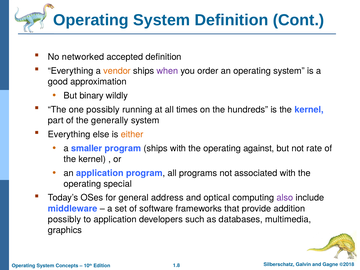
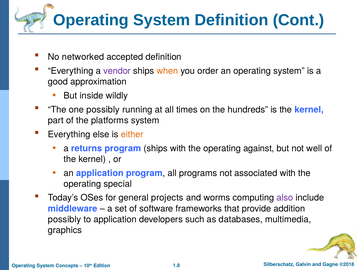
vendor colour: orange -> purple (117, 71)
when colour: purple -> orange (167, 71)
binary: binary -> inside (92, 96)
generally: generally -> platforms (110, 120)
smaller: smaller -> returns (87, 148)
rate: rate -> well (314, 148)
address: address -> projects (167, 198)
optical: optical -> worms (217, 198)
